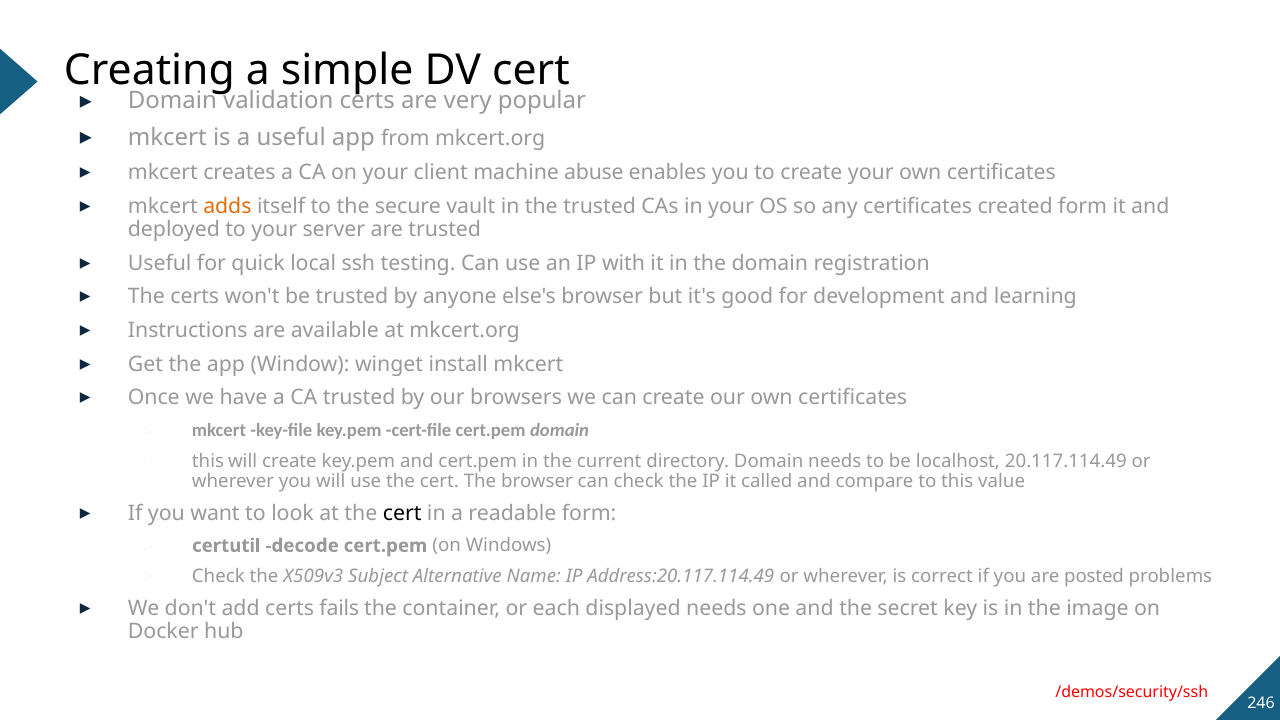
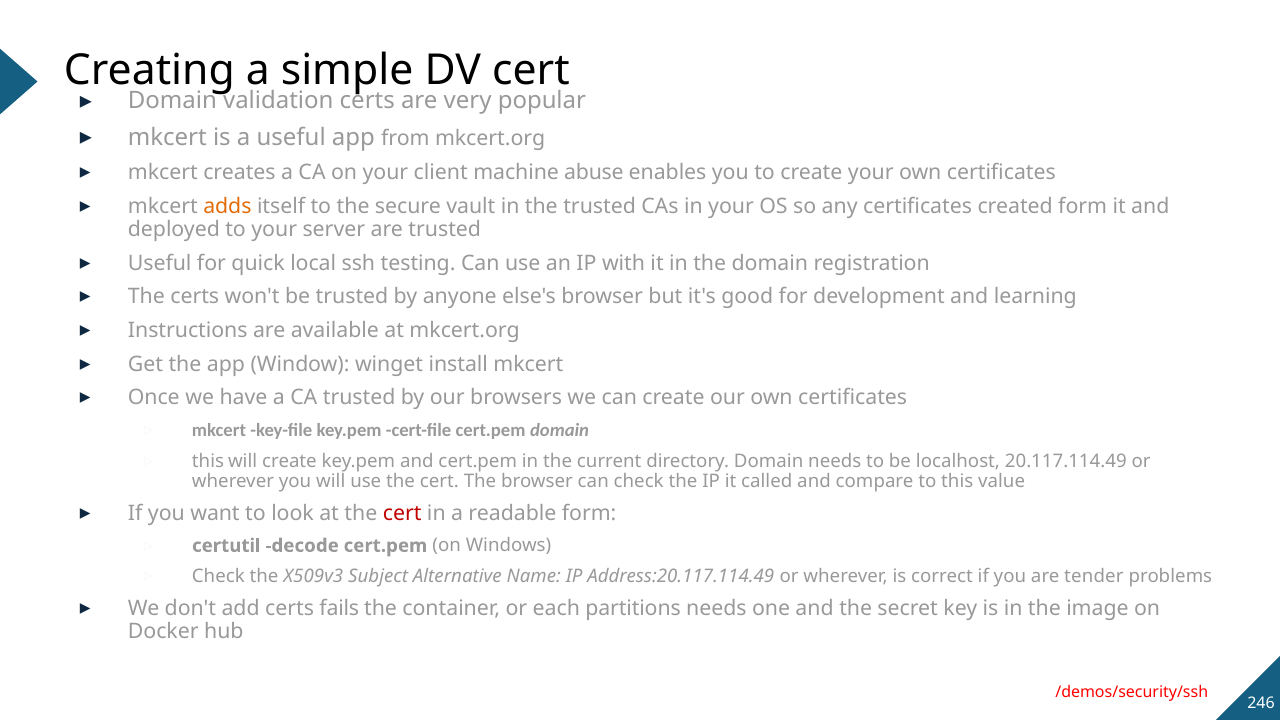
cert colour: black -> red (402, 513)
posted: posted -> tender (1094, 576)
displayed: displayed -> partitions (633, 609)
